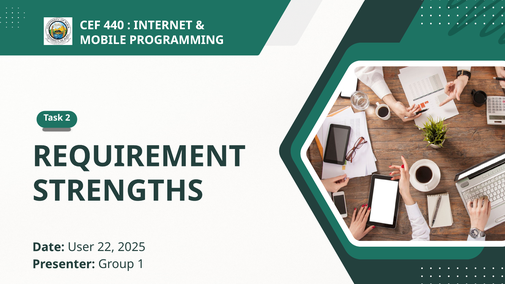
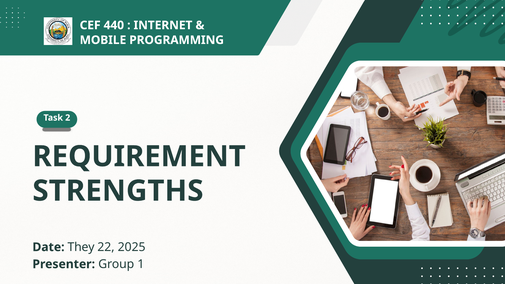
User: User -> They (81, 247)
